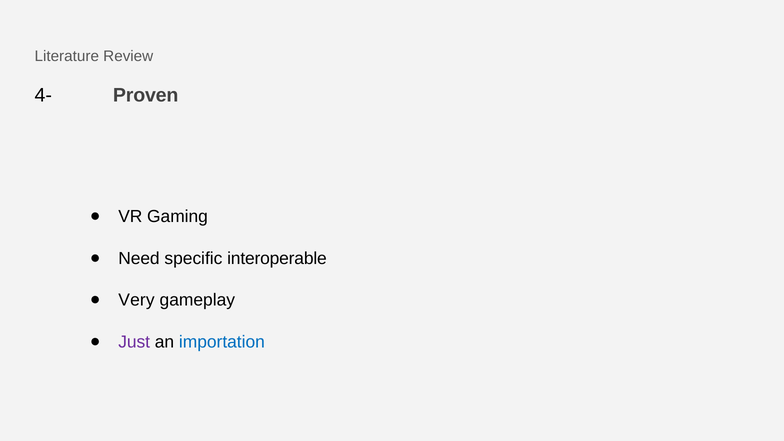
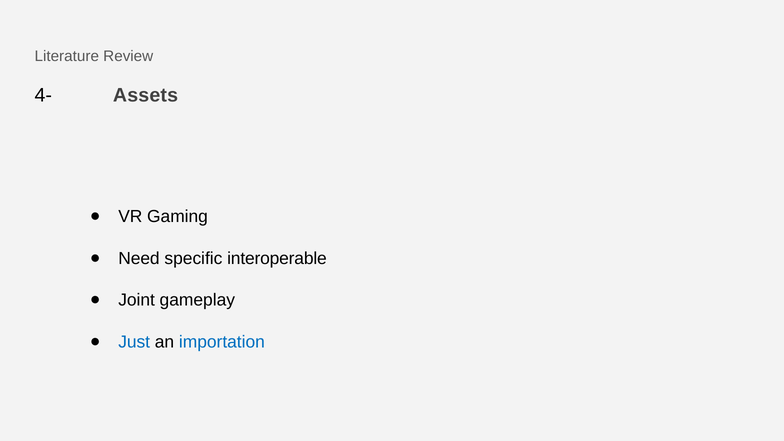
Proven: Proven -> Assets (146, 95)
Very: Very -> Joint (137, 300)
Just colour: purple -> blue (134, 342)
